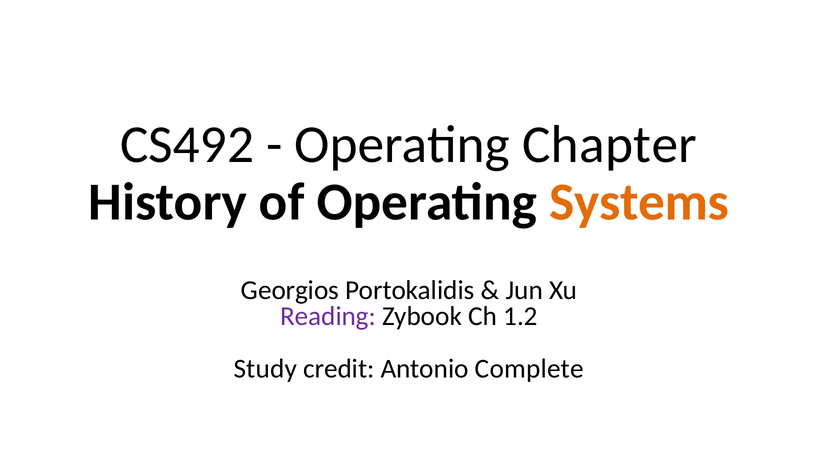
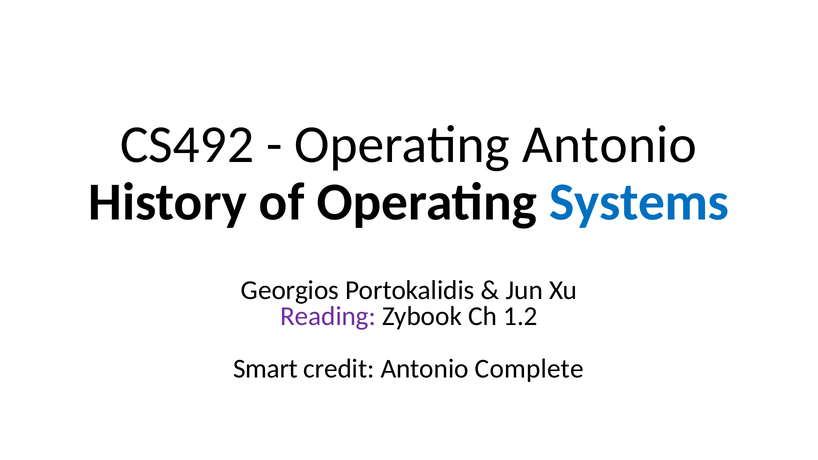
Operating Chapter: Chapter -> Antonio (610, 145)
Systems colour: orange -> blue (639, 202)
Study: Study -> Smart (266, 369)
